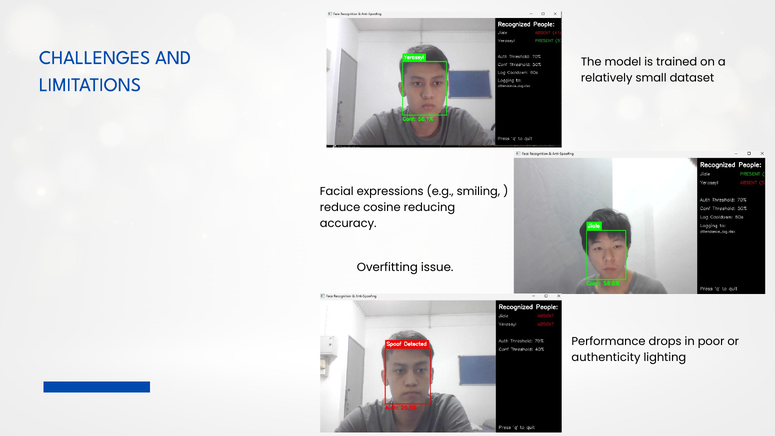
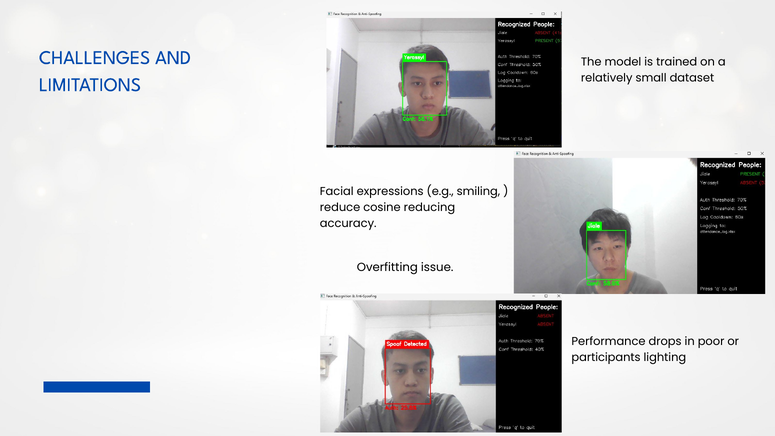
authenticity: authenticity -> participants (606, 357)
